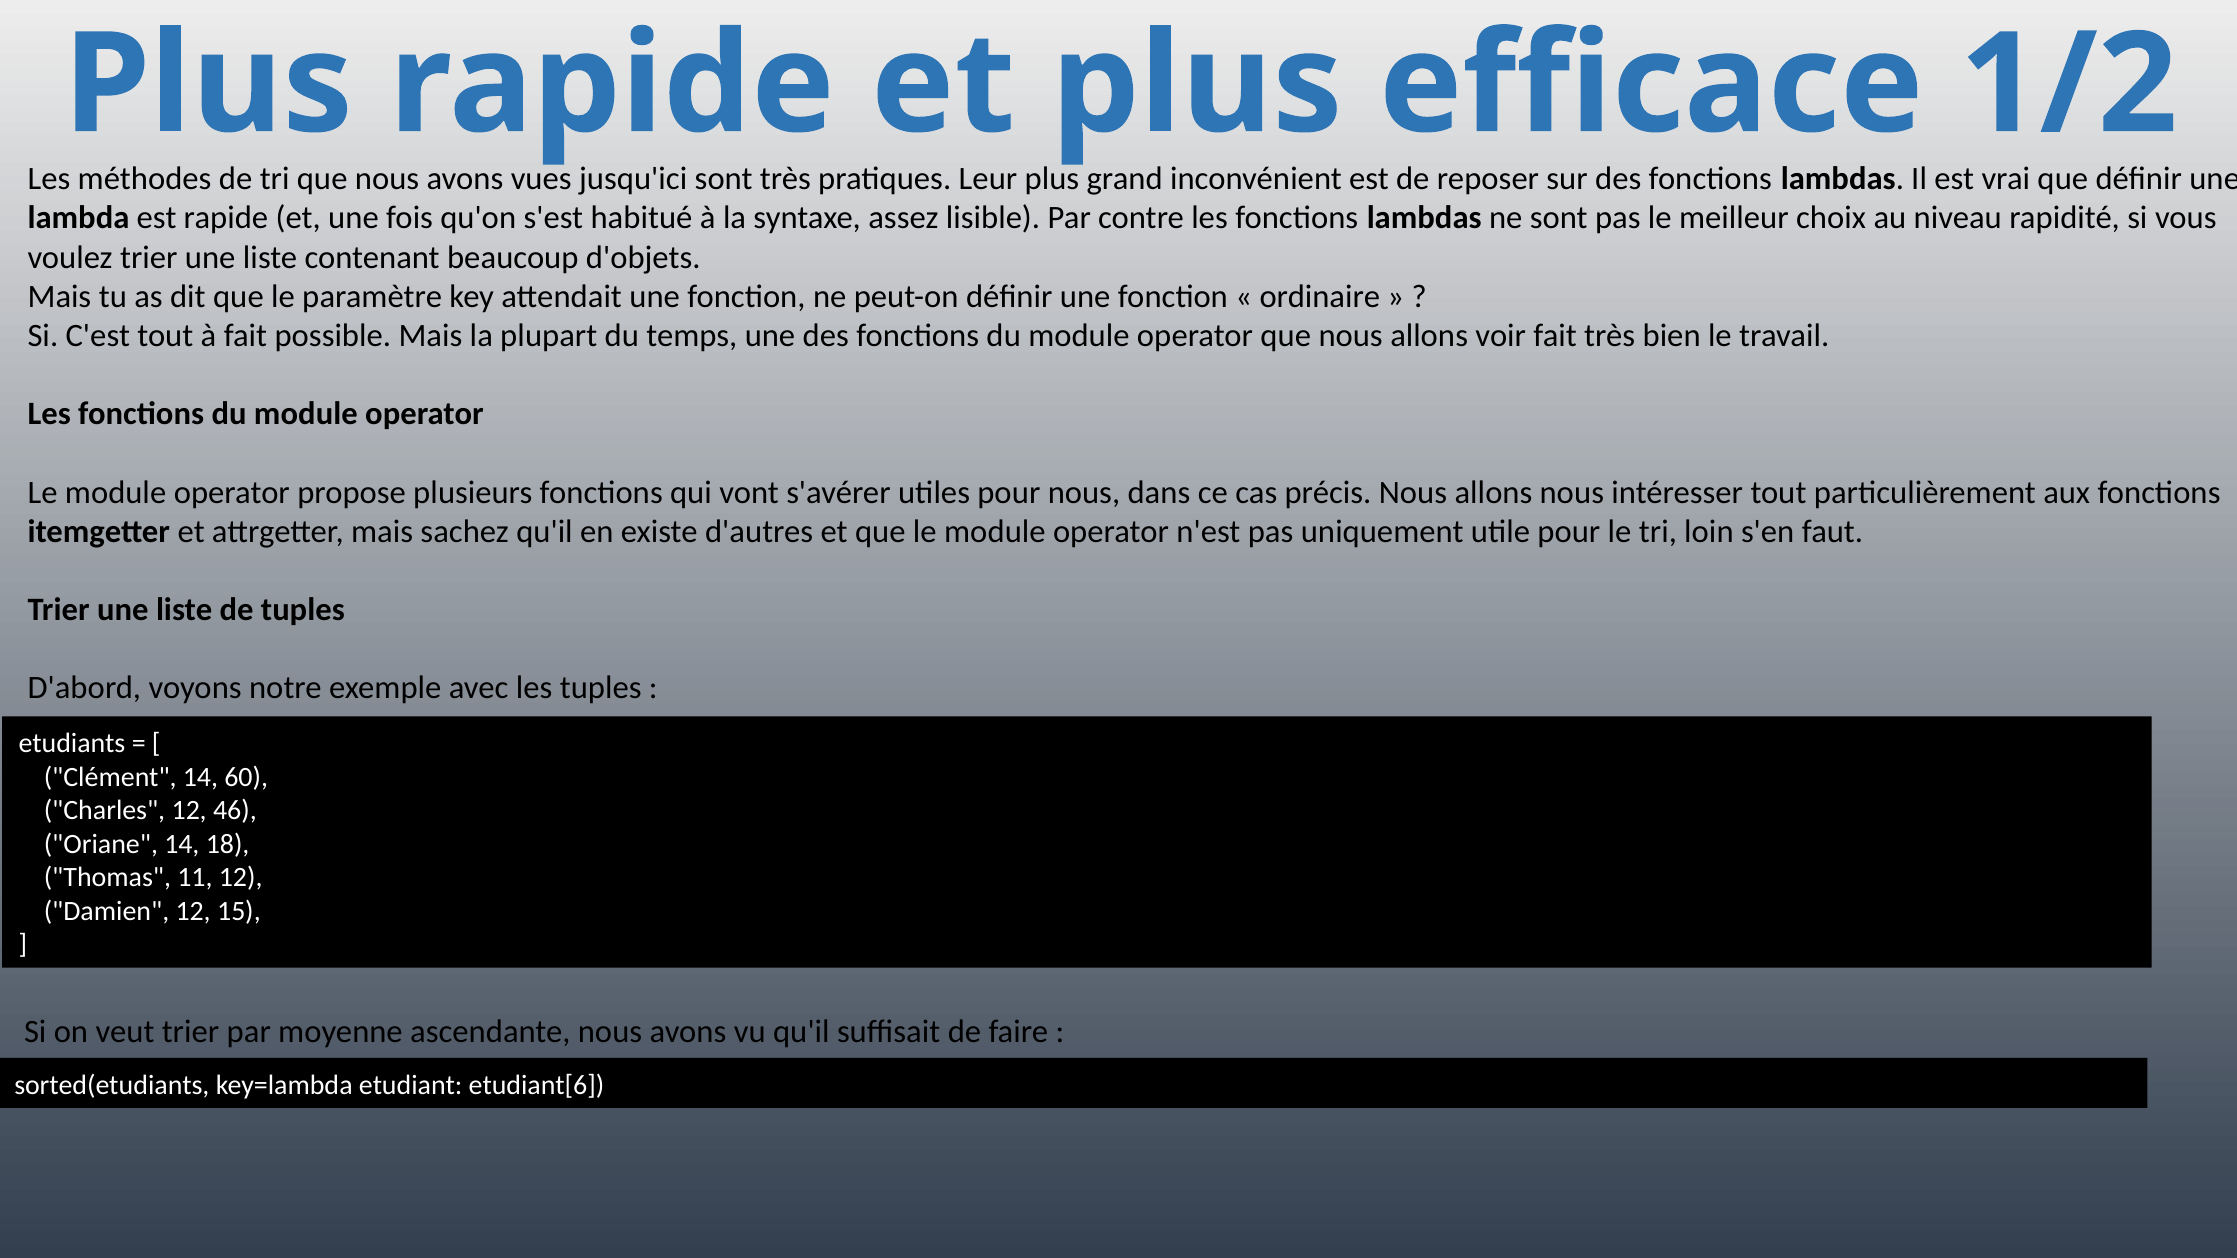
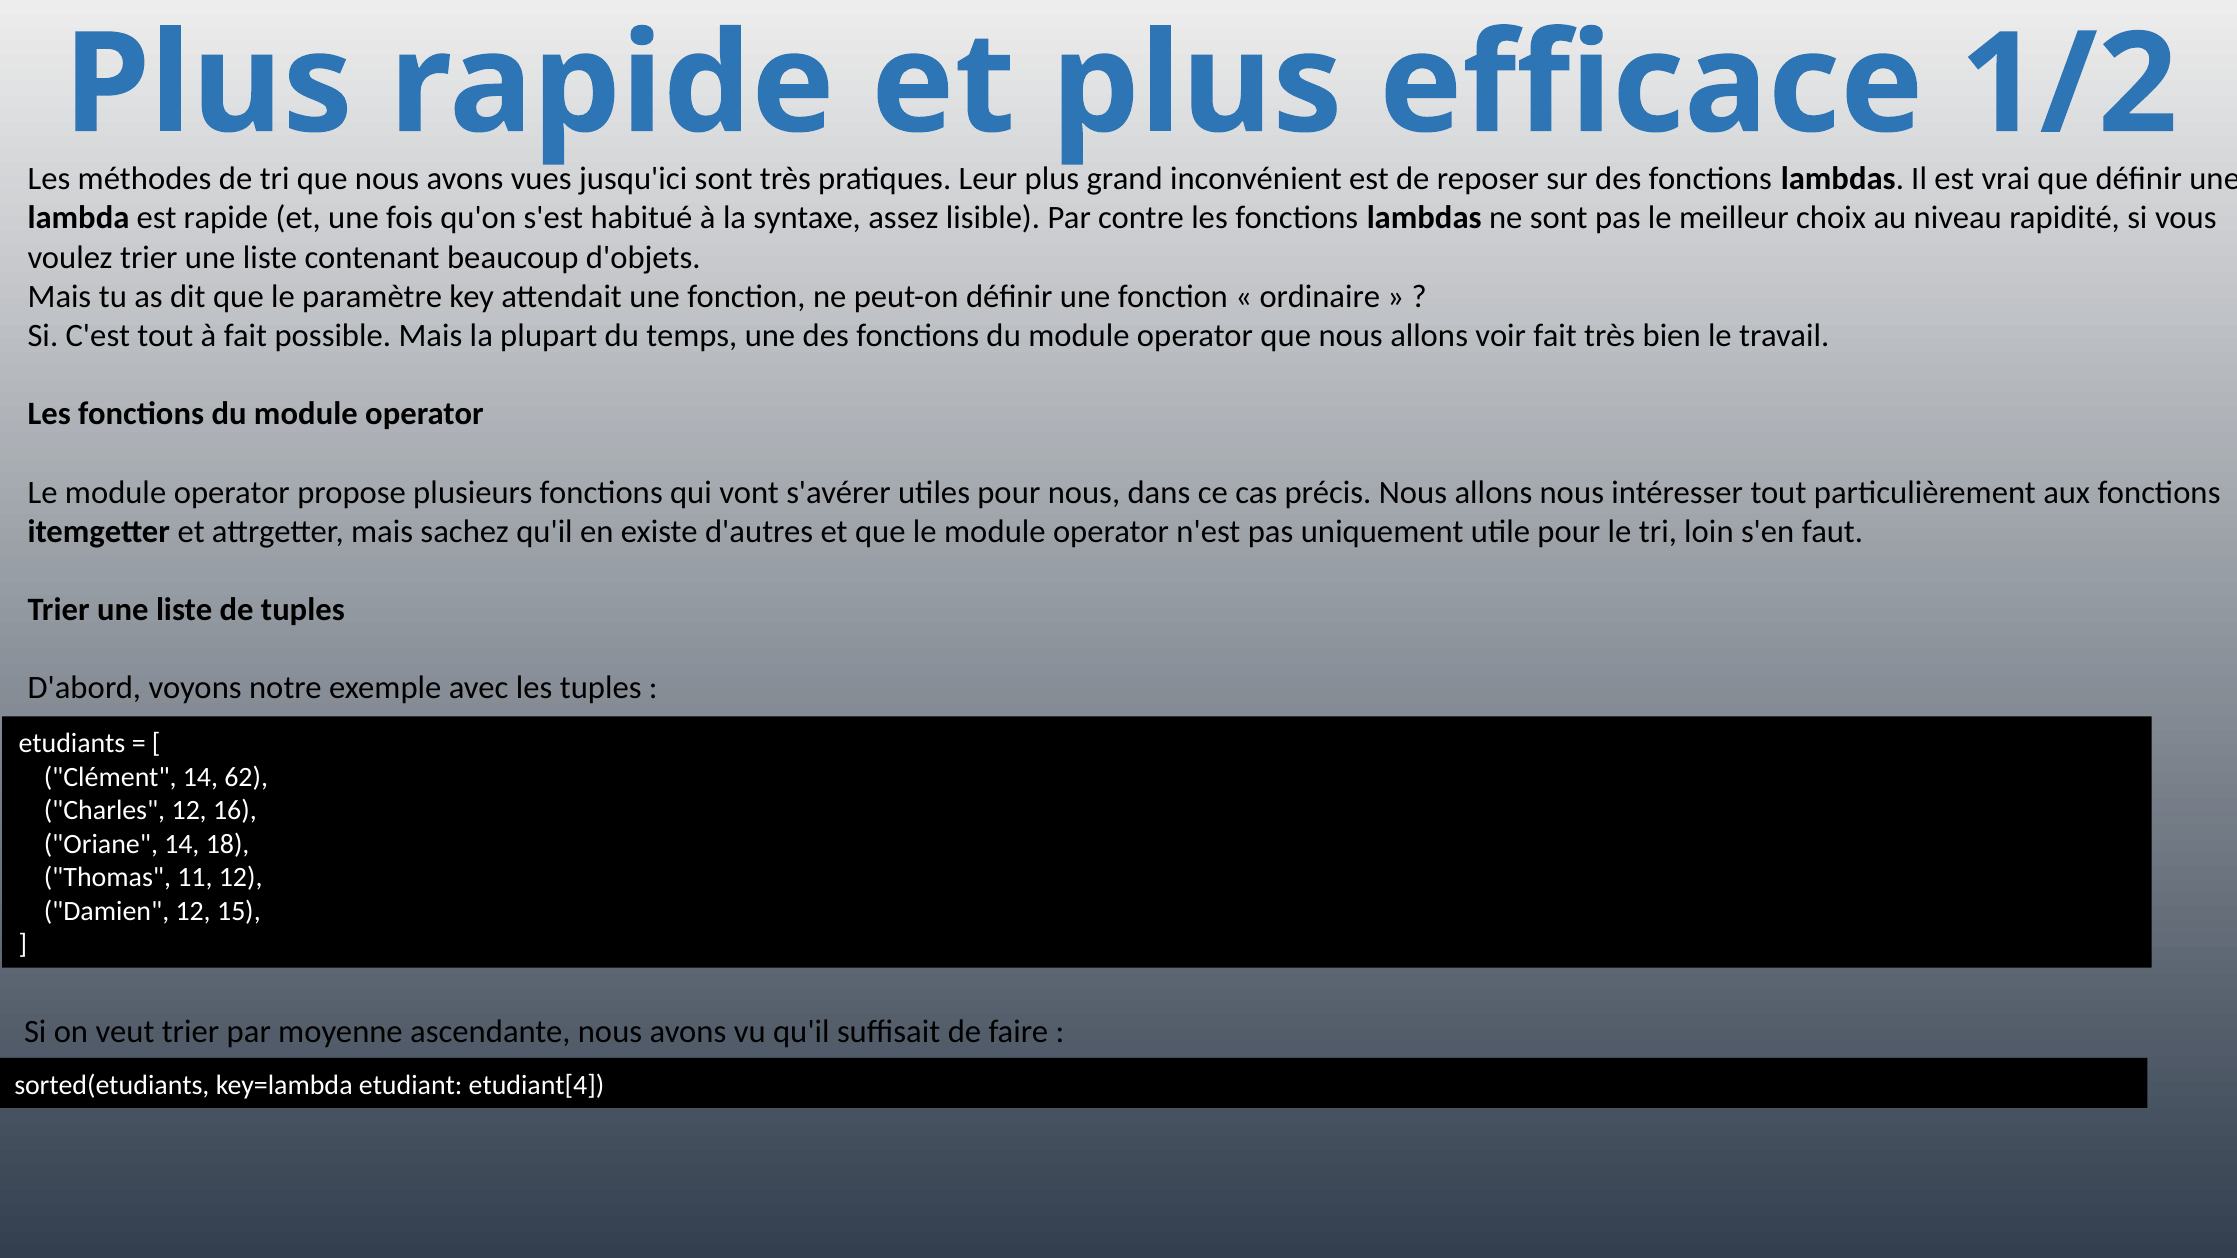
60: 60 -> 62 (246, 777)
46: 46 -> 16 (235, 811)
etudiant[6: etudiant[6 -> etudiant[4 (536, 1085)
